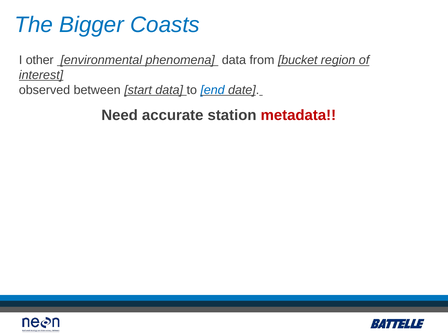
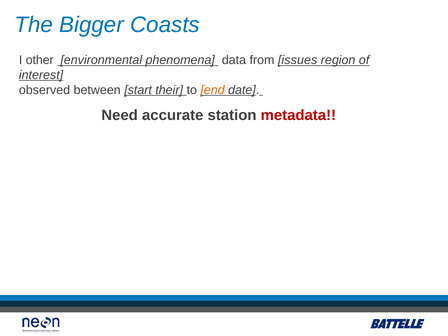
bucket: bucket -> issues (298, 60)
start data: data -> their (169, 90)
end colour: blue -> orange (213, 90)
